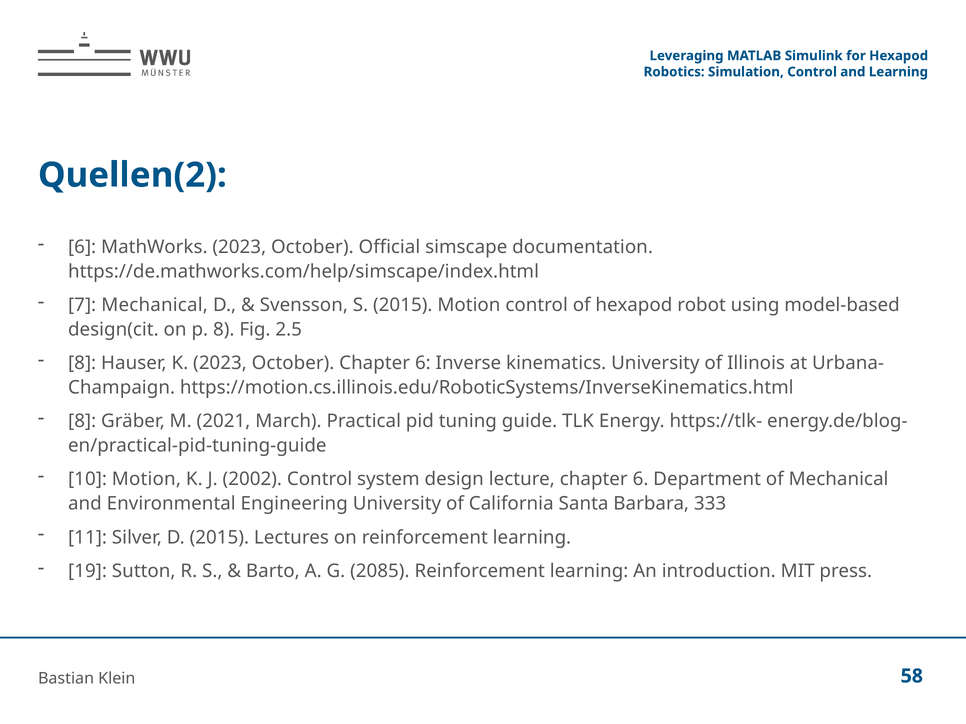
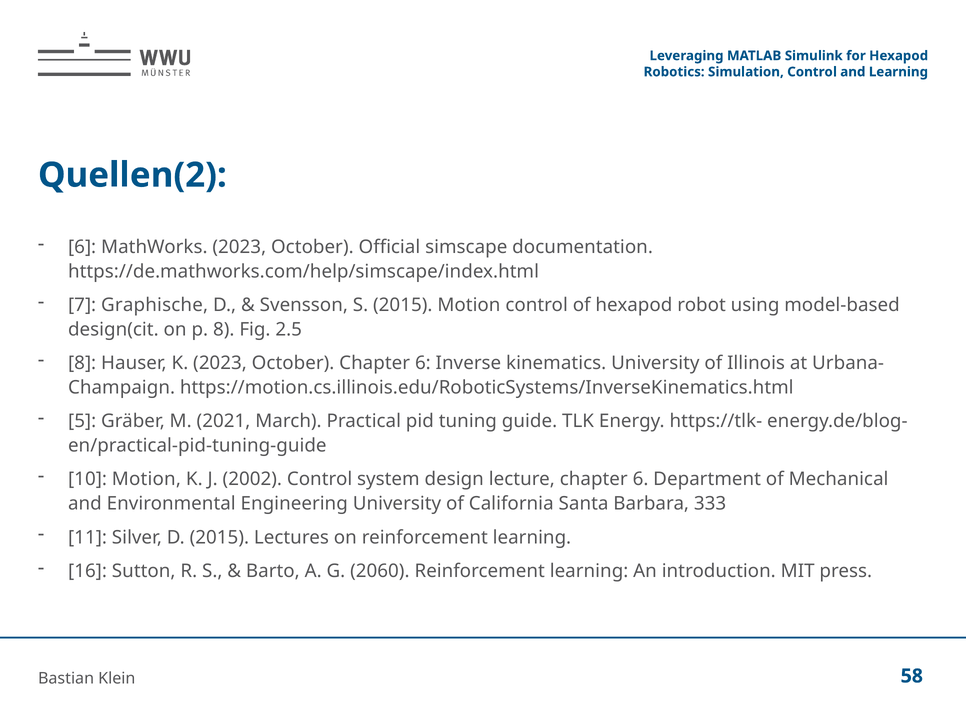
7 Mechanical: Mechanical -> Graphische (155, 305)
8: 8 -> 5 (82, 422)
19: 19 -> 16 (88, 571)
2085: 2085 -> 2060 (380, 571)
